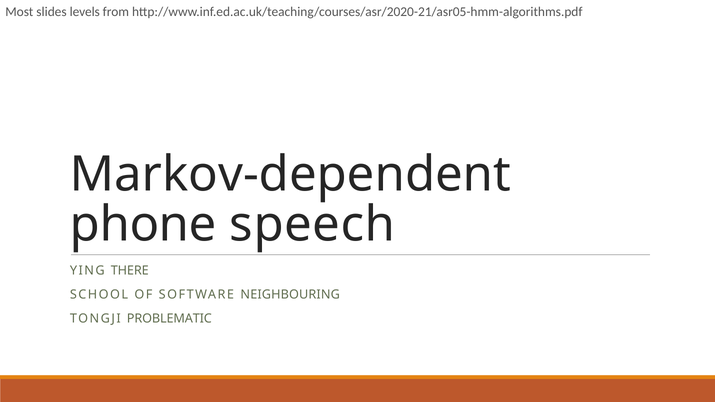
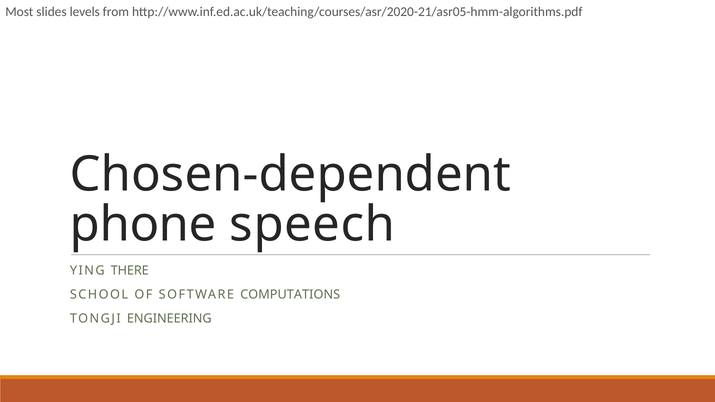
Markov-dependent: Markov-dependent -> Chosen-dependent (290, 175)
NEIGHBOURING: NEIGHBOURING -> COMPUTATIONS (290, 295)
PROBLEMATIC: PROBLEMATIC -> ENGINEERING (169, 319)
